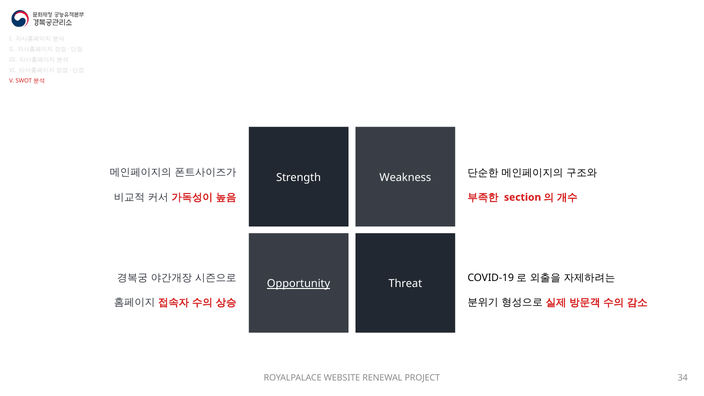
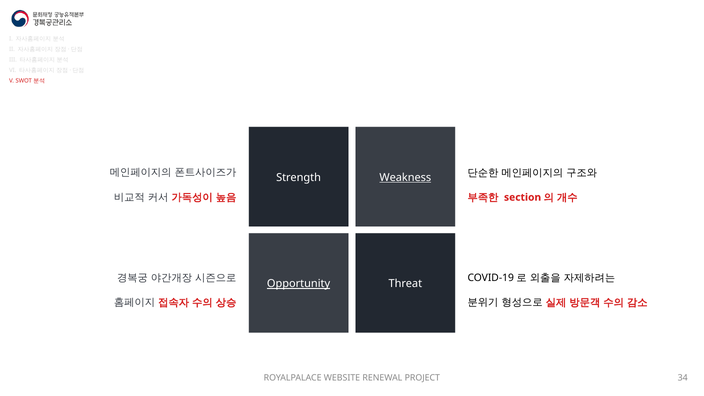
Weakness underline: none -> present (405, 177)
